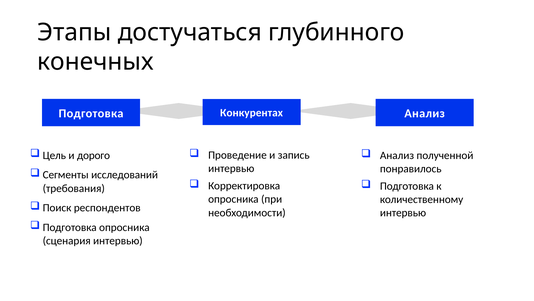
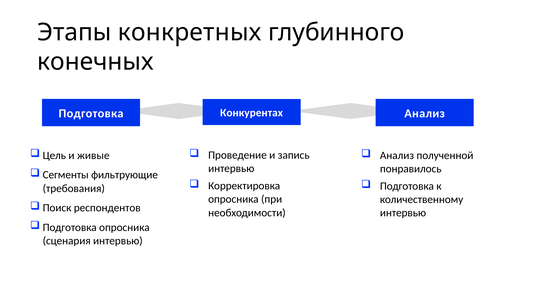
достучаться: достучаться -> конкретных (190, 32)
дорого: дорого -> живые (93, 155)
исследований: исследований -> фильтрующие (125, 175)
